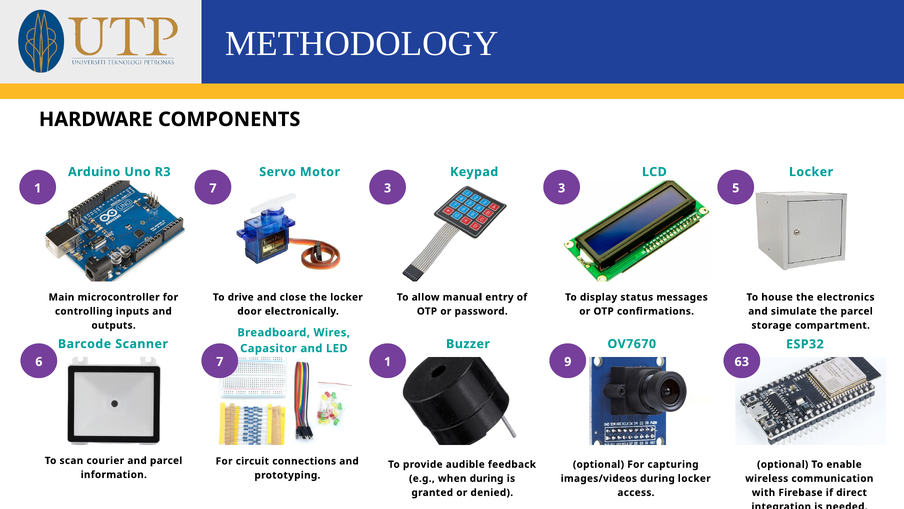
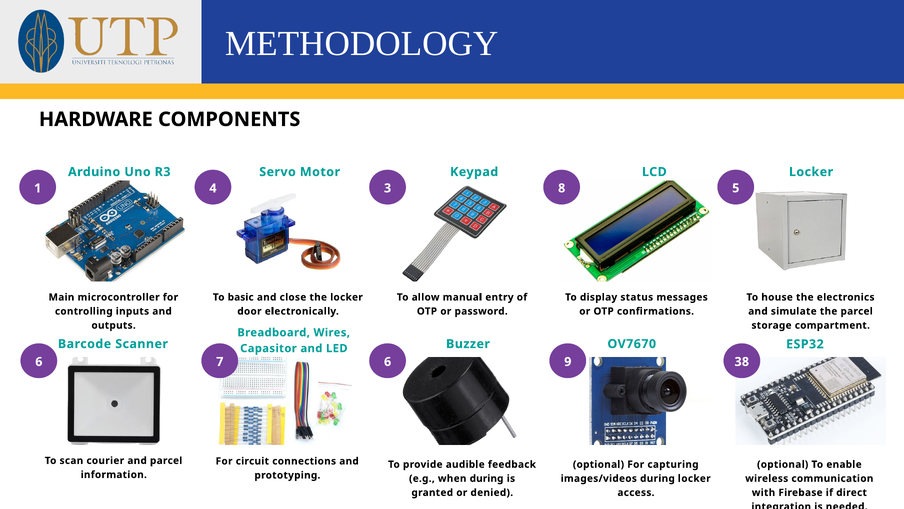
1 7: 7 -> 4 (213, 188)
3 3: 3 -> 8 (562, 188)
drive: drive -> basic (241, 297)
7 1: 1 -> 6 (388, 361)
63: 63 -> 38 (742, 361)
